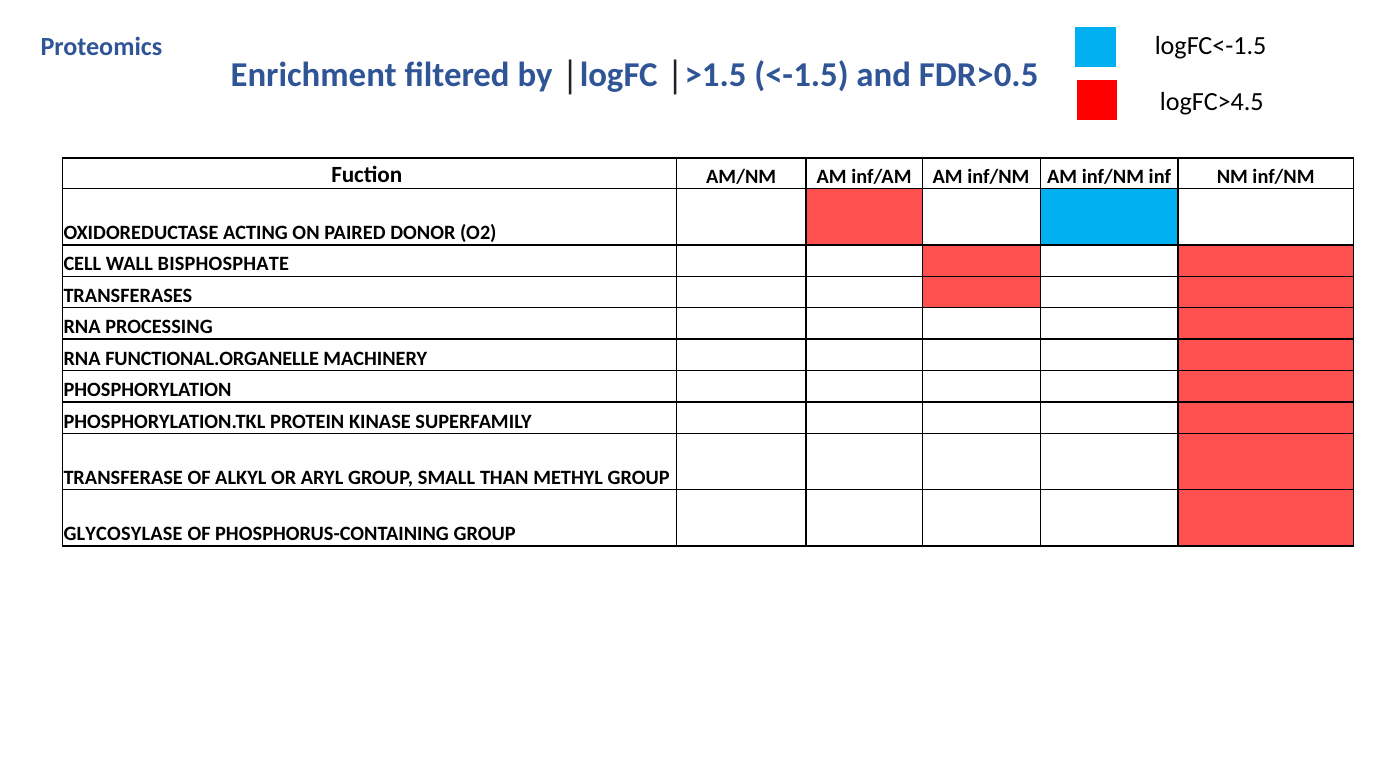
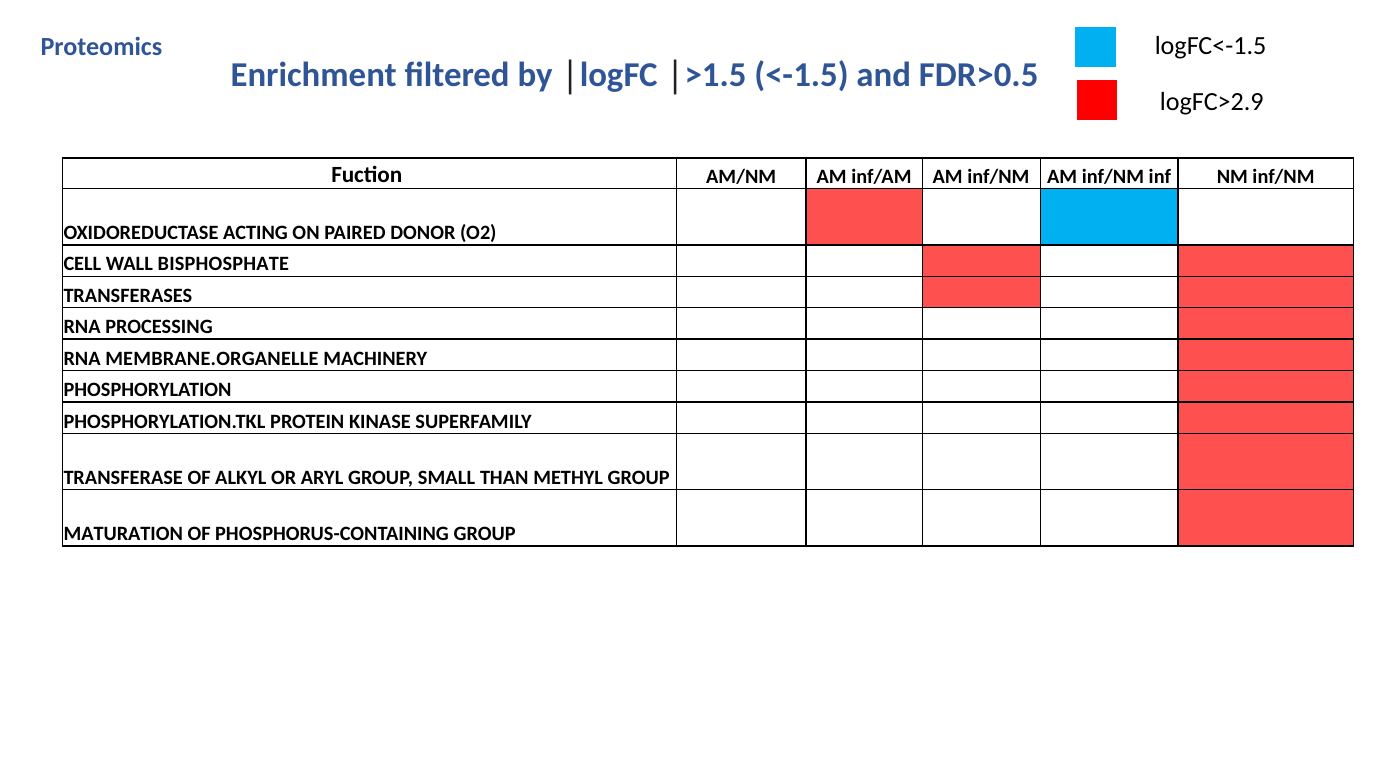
logFC>4.5: logFC>4.5 -> logFC>2.9 (1212, 102)
FUNCTIONAL.ORGANELLE: FUNCTIONAL.ORGANELLE -> MEMBRANE.ORGANELLE (212, 358)
GLYCOSYLASE: GLYCOSYLASE -> MATURATION (123, 534)
